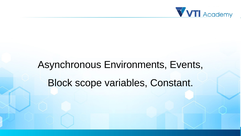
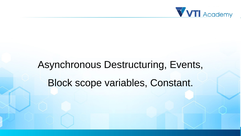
Environments: Environments -> Destructuring (135, 65)
